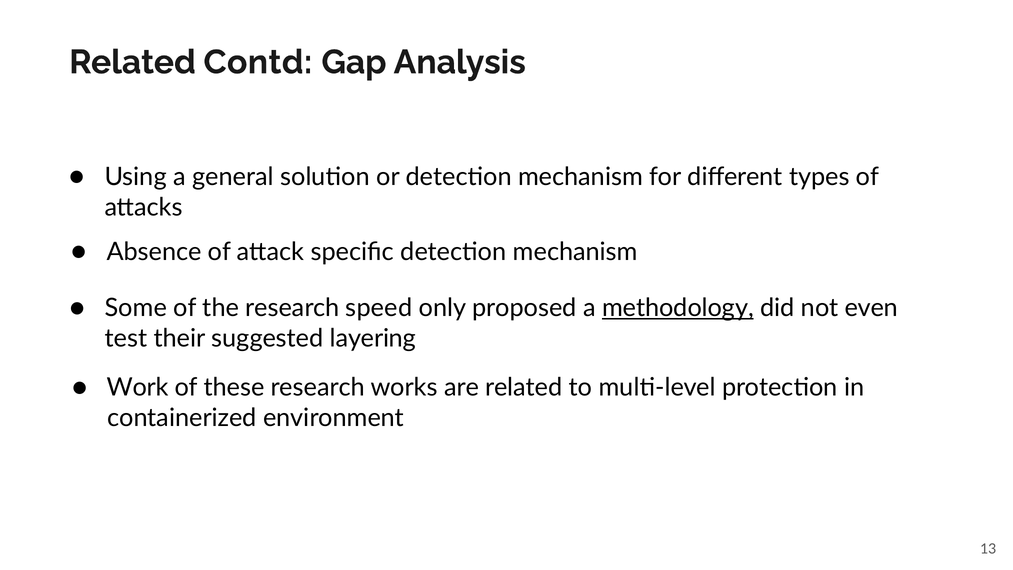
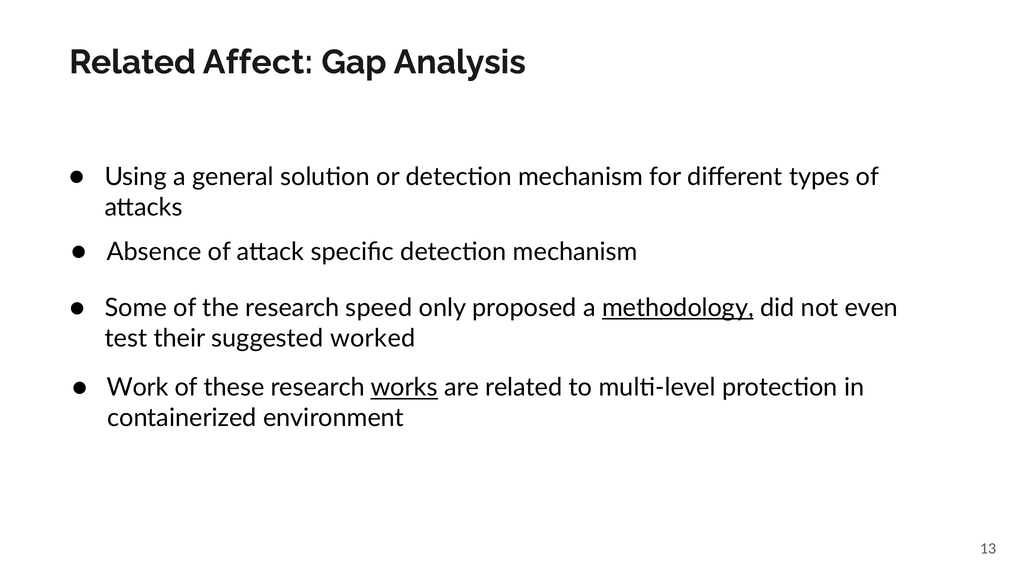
Contd: Contd -> Affect (258, 62)
layering: layering -> worked (373, 338)
works underline: none -> present (404, 388)
